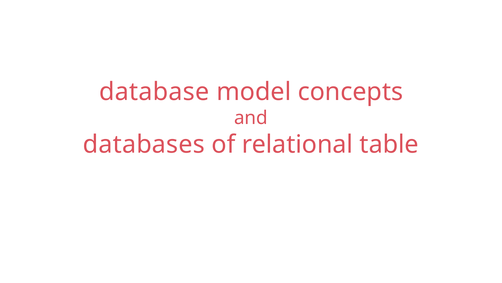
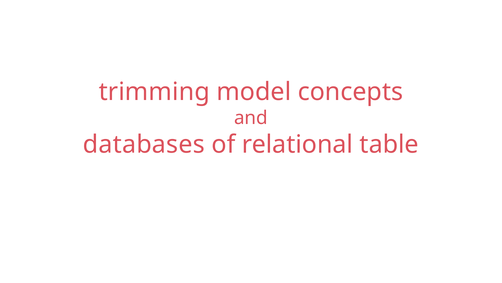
database: database -> trimming (154, 92)
